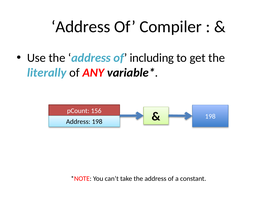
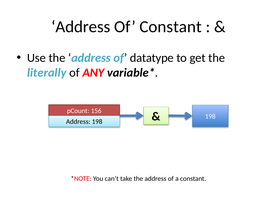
Of Compiler: Compiler -> Constant (171, 27)
including: including -> datatype (152, 58)
